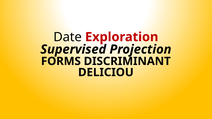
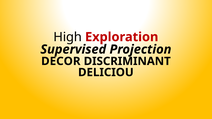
Date: Date -> High (68, 37)
FORMS: FORMS -> DECOR (61, 61)
